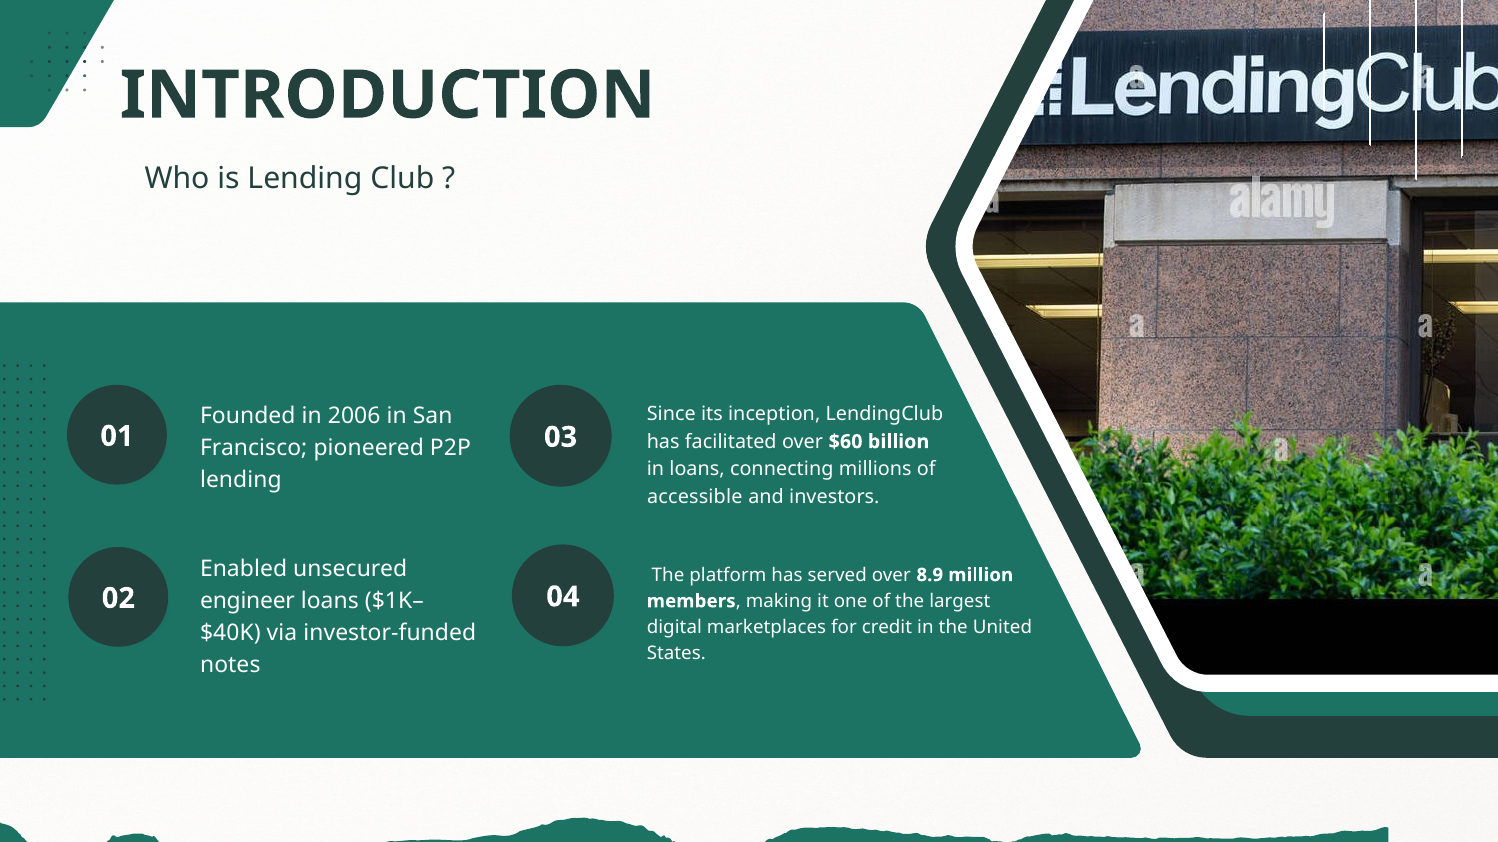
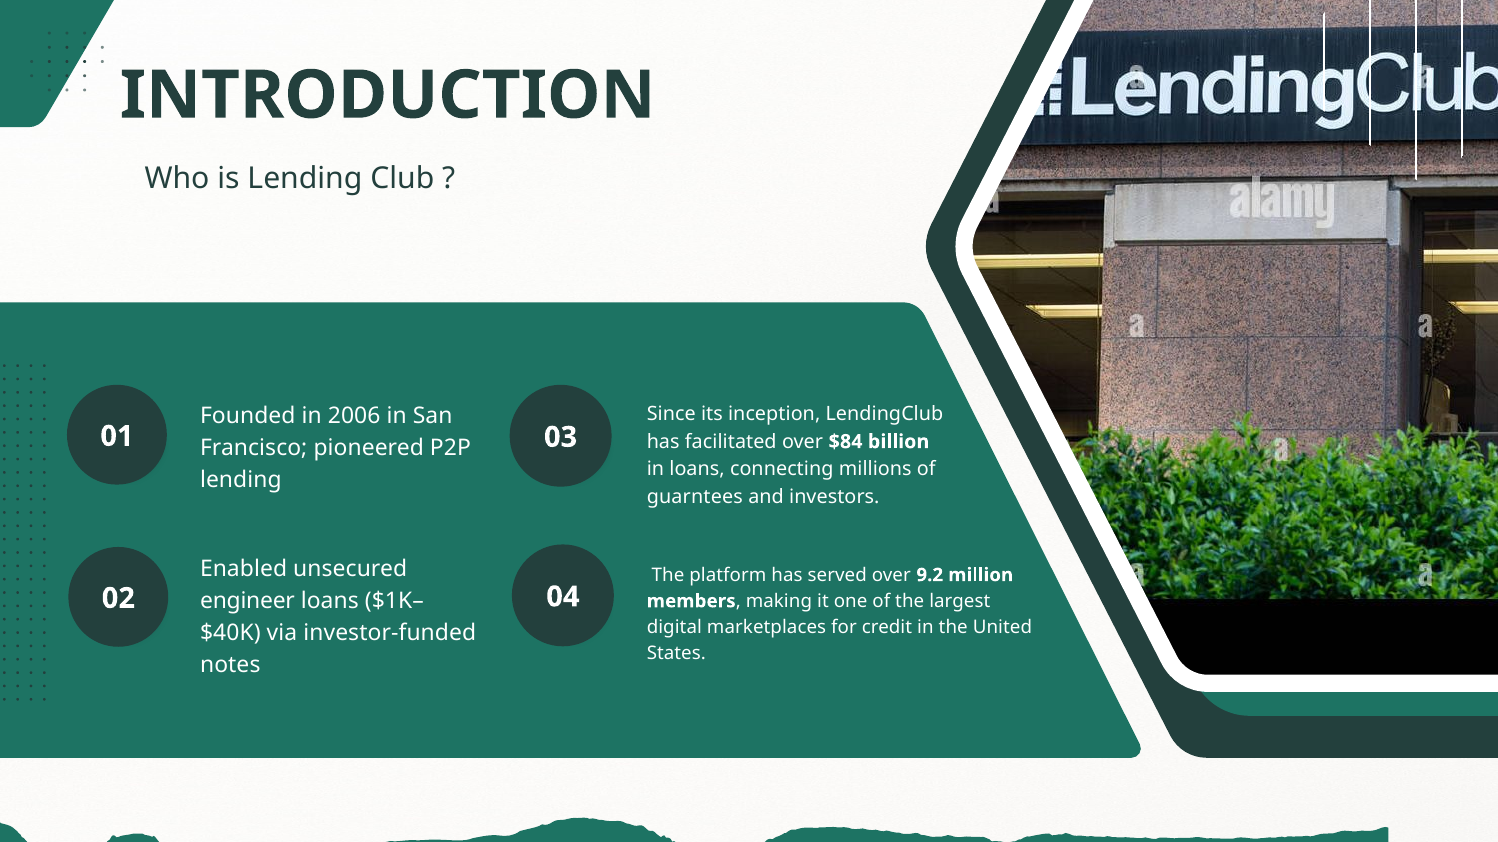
$60: $60 -> $84 (846, 442)
accessible: accessible -> guarntees (695, 497)
8.9: 8.9 -> 9.2 (930, 575)
